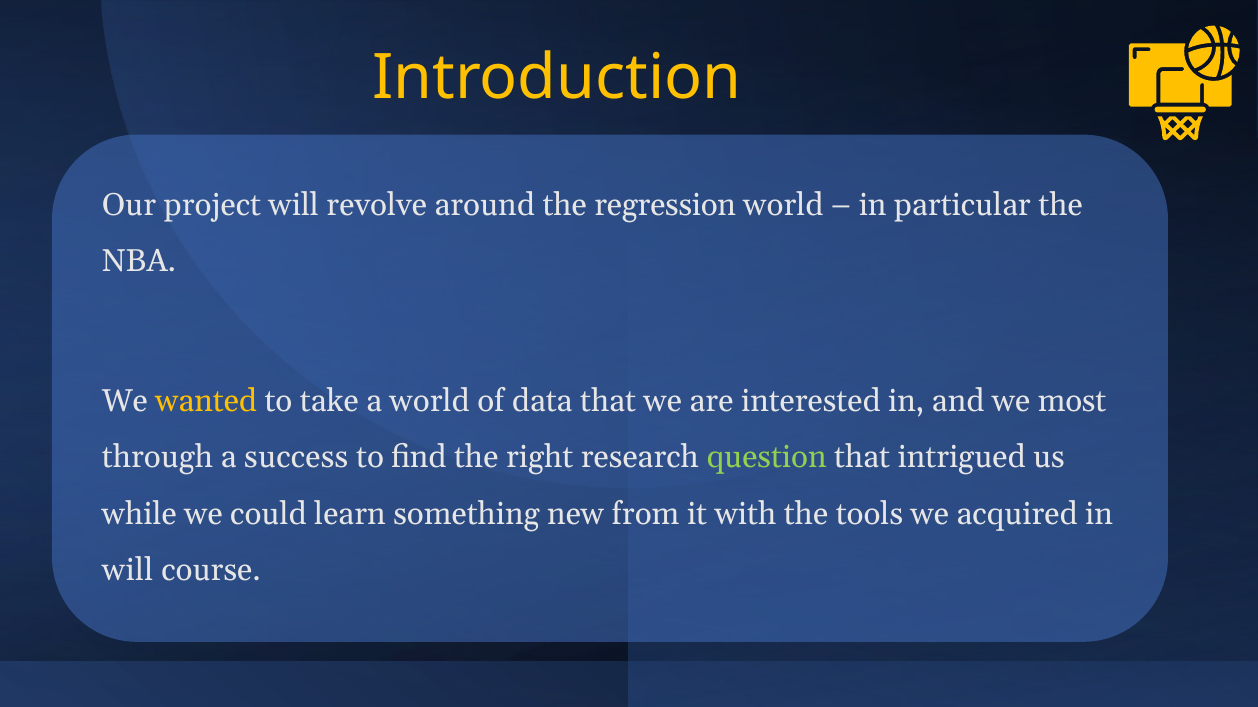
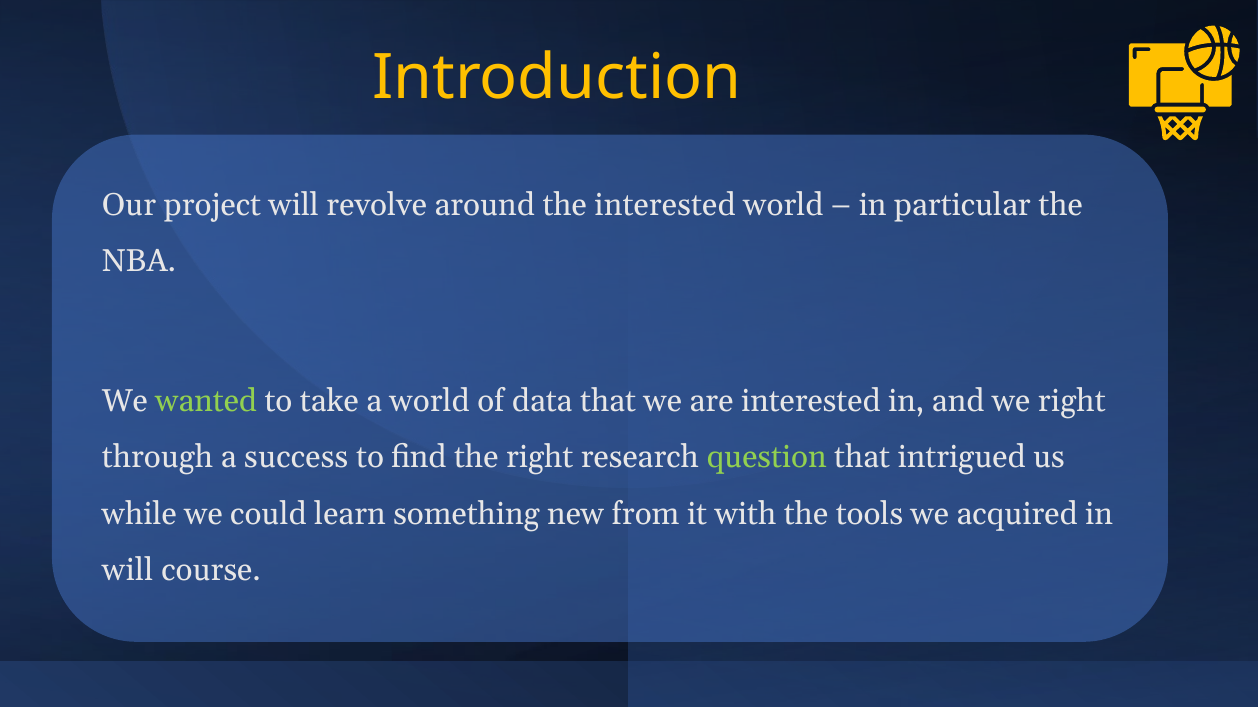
the regression: regression -> interested (665, 205)
wanted colour: yellow -> light green (206, 401)
we most: most -> right (1072, 401)
